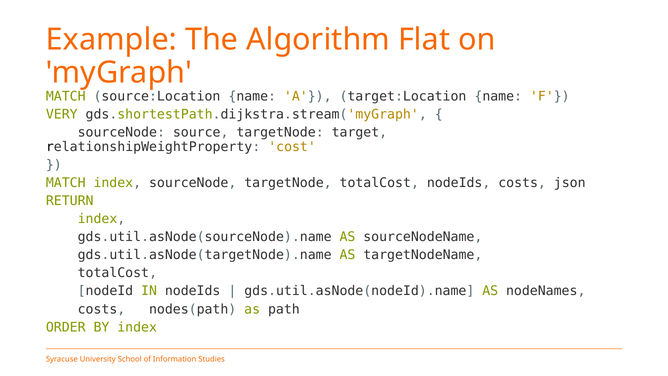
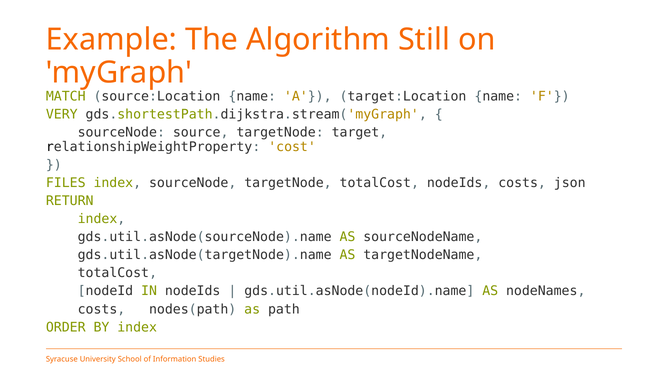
Flat: Flat -> Still (424, 40)
MATCH: MATCH -> FILES (66, 183)
